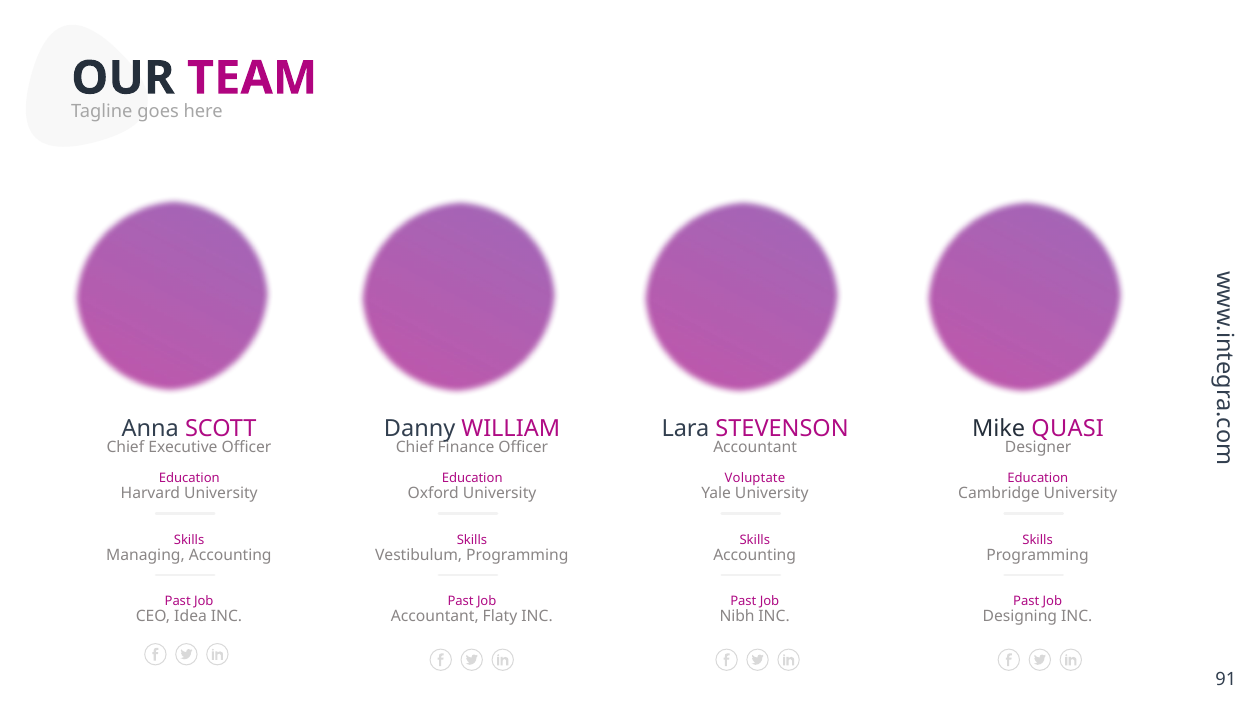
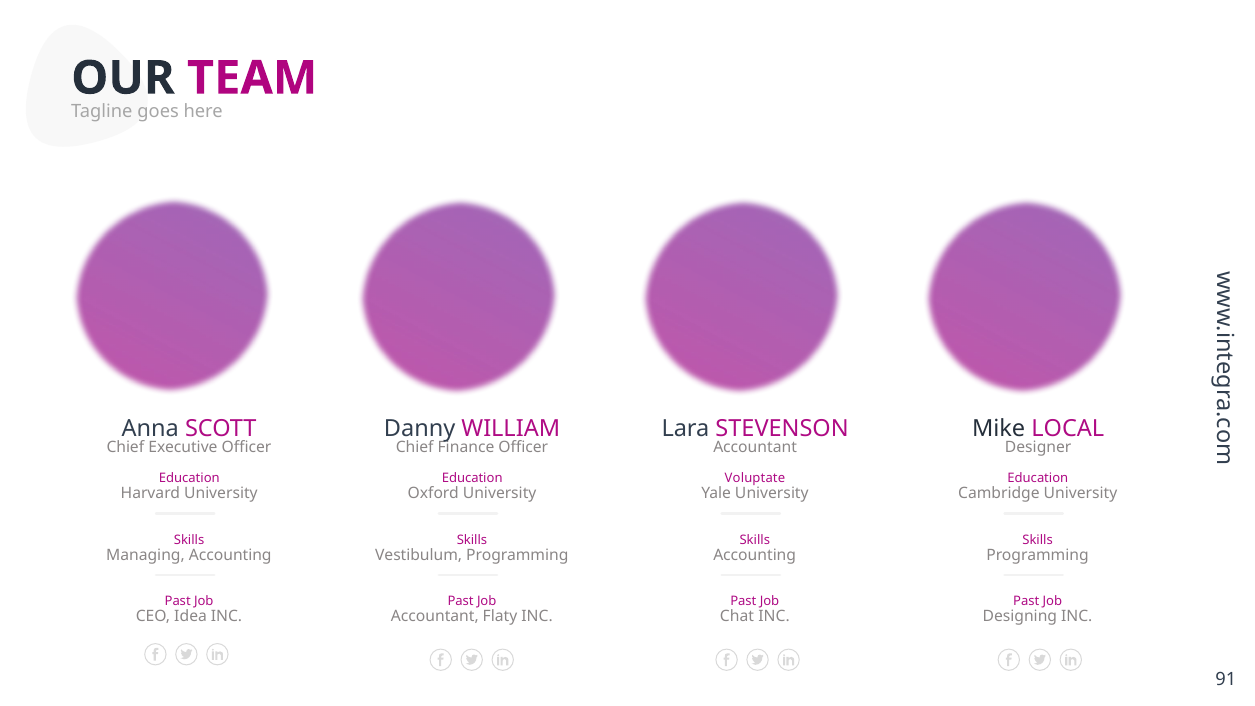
QUASI: QUASI -> LOCAL (1068, 428)
Nibh: Nibh -> Chat (737, 617)
